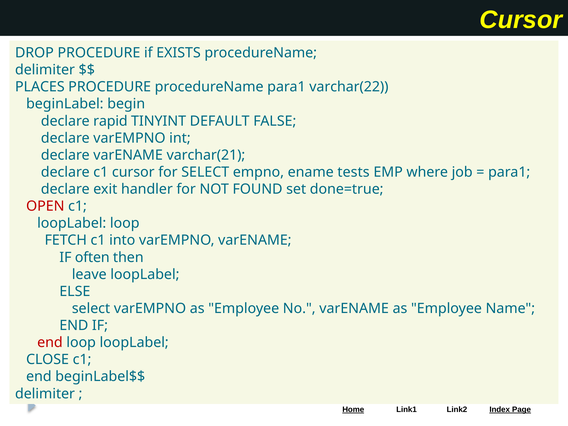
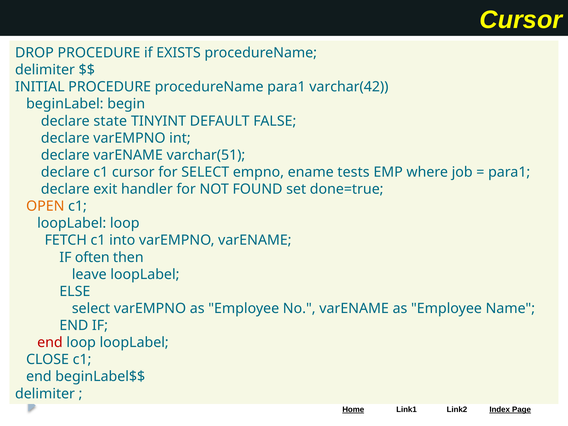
PLACES: PLACES -> INITIAL (40, 87)
varchar(22: varchar(22 -> varchar(42 (349, 87)
rapid: rapid -> state (110, 121)
varchar(21: varchar(21 -> varchar(51 (206, 155)
OPEN colour: red -> orange (45, 206)
